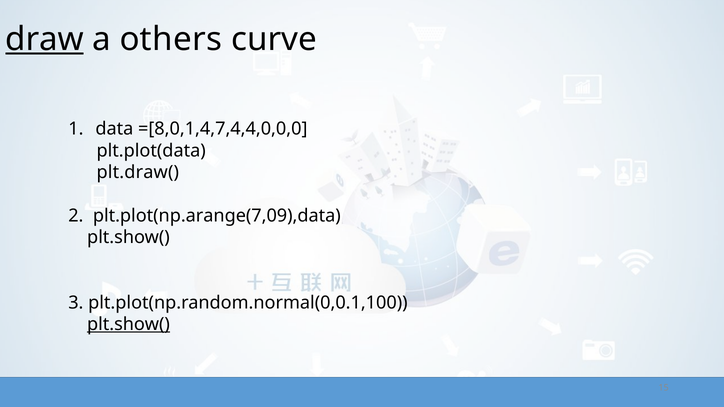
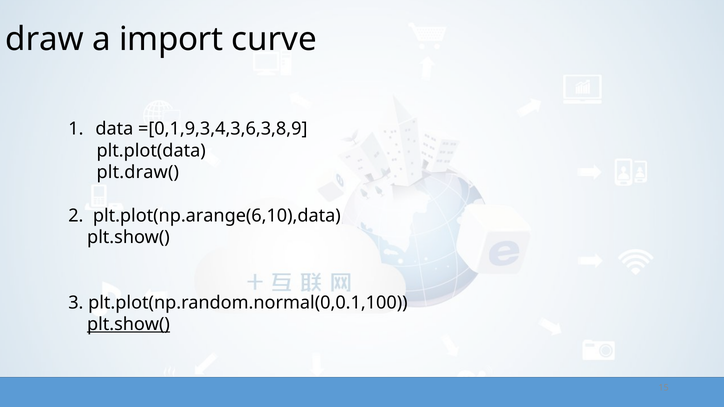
draw underline: present -> none (45, 39)
others: others -> import (171, 39)
=[8,0,1,4,7,4,4,0,0,0: =[8,0,1,4,7,4,4,0,0,0 -> =[0,1,9,3,4,3,6,3,8,9 (223, 129)
plt.plot(np.arange(7,09),data: plt.plot(np.arange(7,09),data -> plt.plot(np.arange(6,10),data (217, 216)
